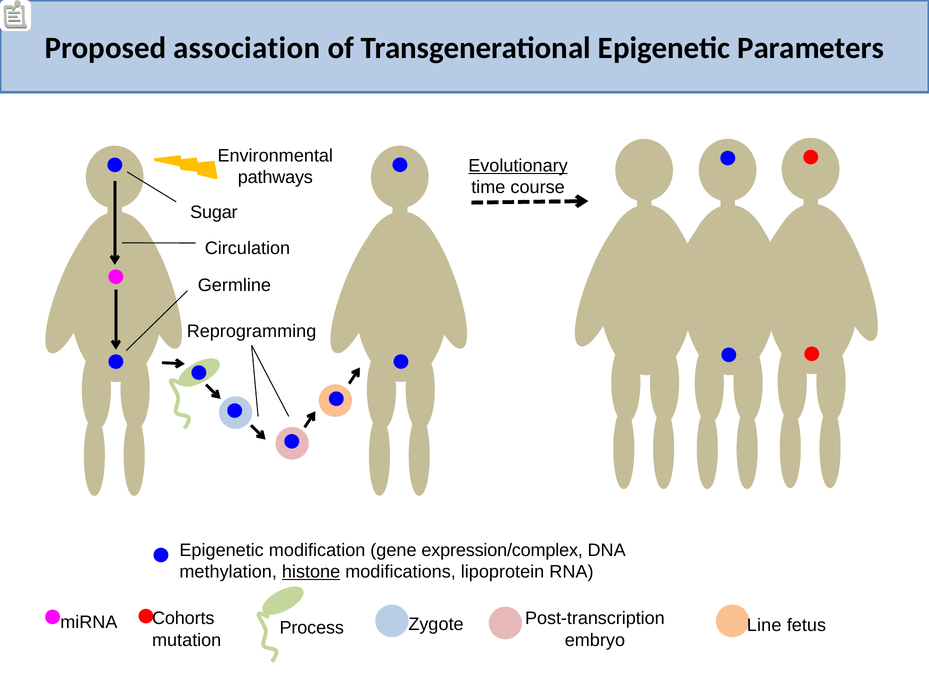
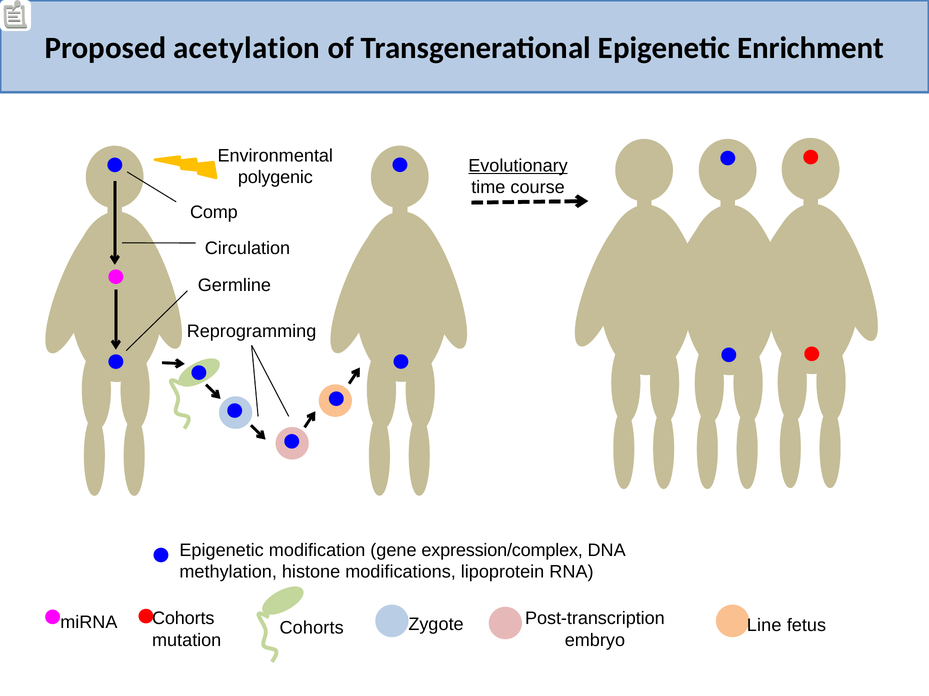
association: association -> acetylation (247, 48)
Parameters: Parameters -> Enrichment (811, 48)
pathways: pathways -> polygenic (275, 178)
Sugar: Sugar -> Comp (214, 213)
histone underline: present -> none (311, 573)
miRNA Process: Process -> Cohorts (312, 628)
